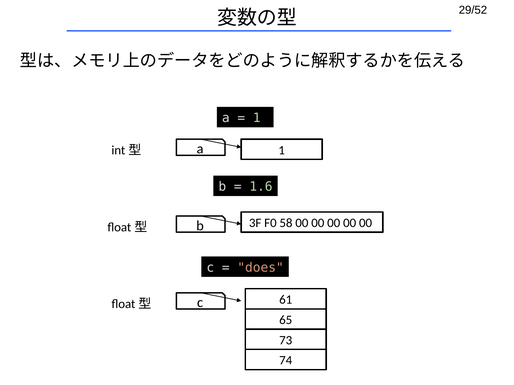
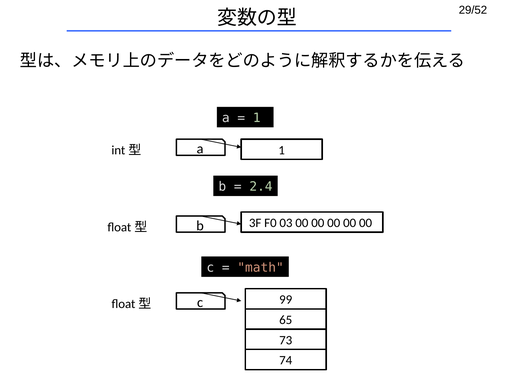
1.6: 1.6 -> 2.4 (261, 187)
58: 58 -> 03 (286, 223)
does: does -> math (261, 268)
61: 61 -> 99 (286, 300)
